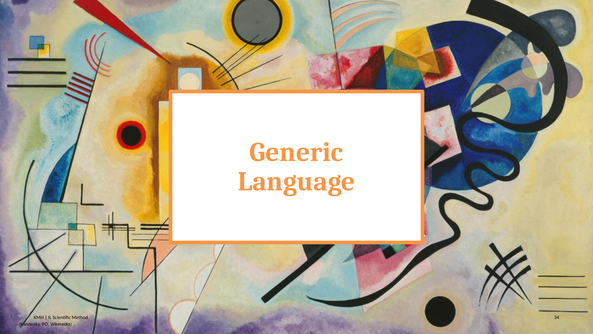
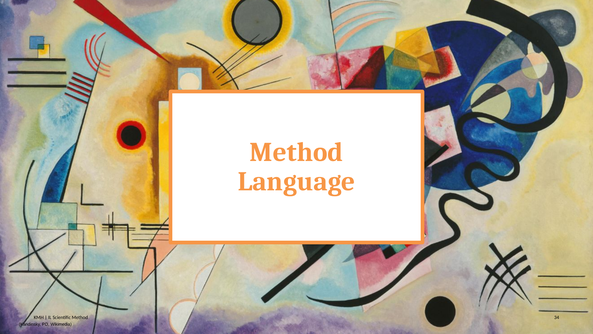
Generic: Generic -> Method (296, 152)
